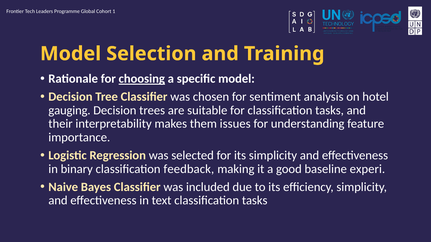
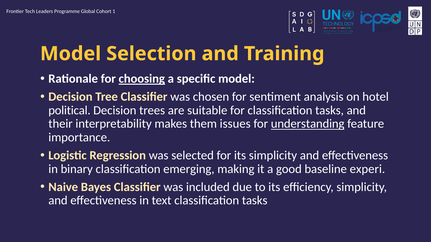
gauging: gauging -> political (69, 110)
understanding underline: none -> present (308, 124)
feedback: feedback -> emerging (189, 169)
